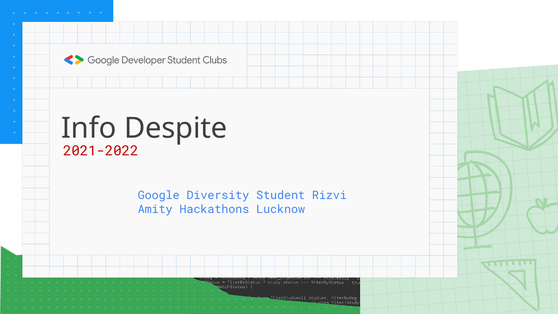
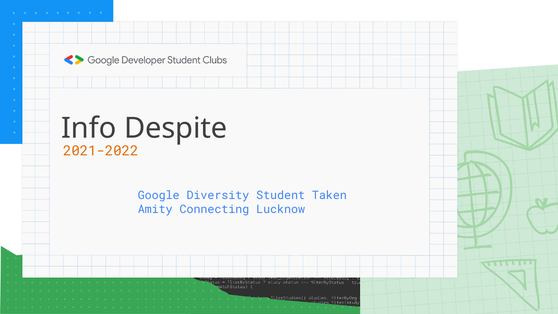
2021-2022 colour: red -> orange (101, 151)
Rizvi: Rizvi -> Taken (329, 195)
Hackathons: Hackathons -> Connecting (214, 209)
